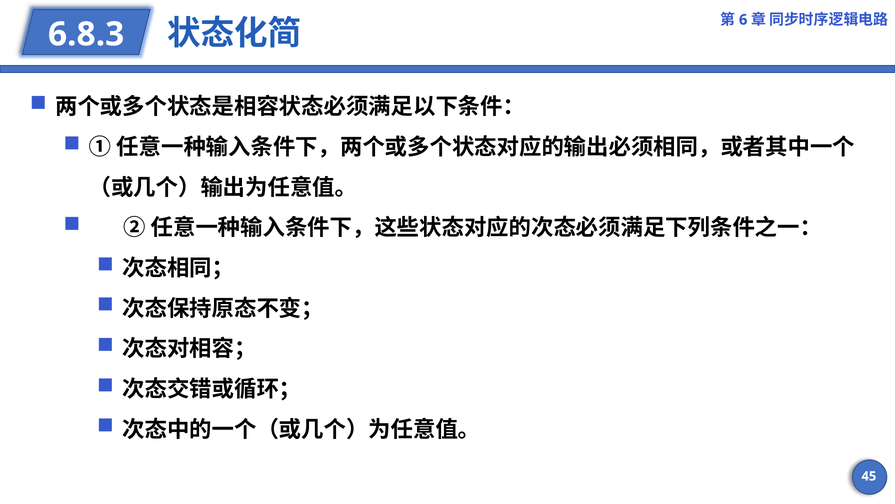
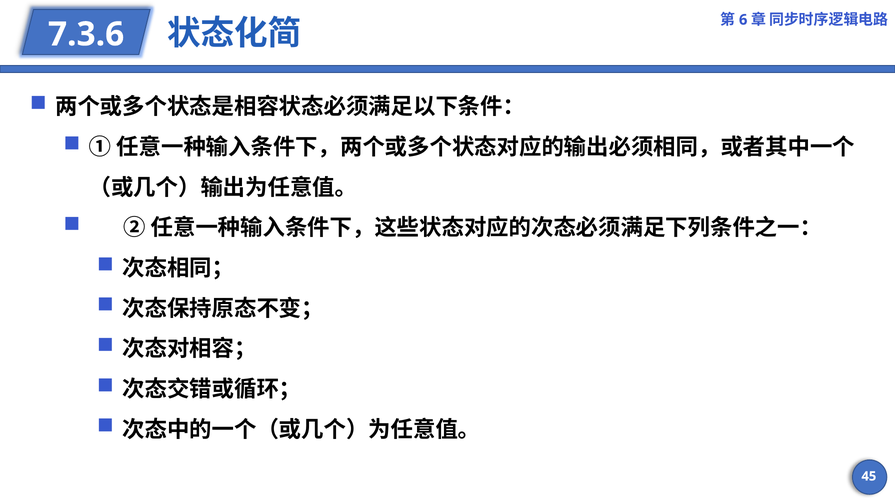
6.8.3: 6.8.3 -> 7.3.6 (86, 34)
